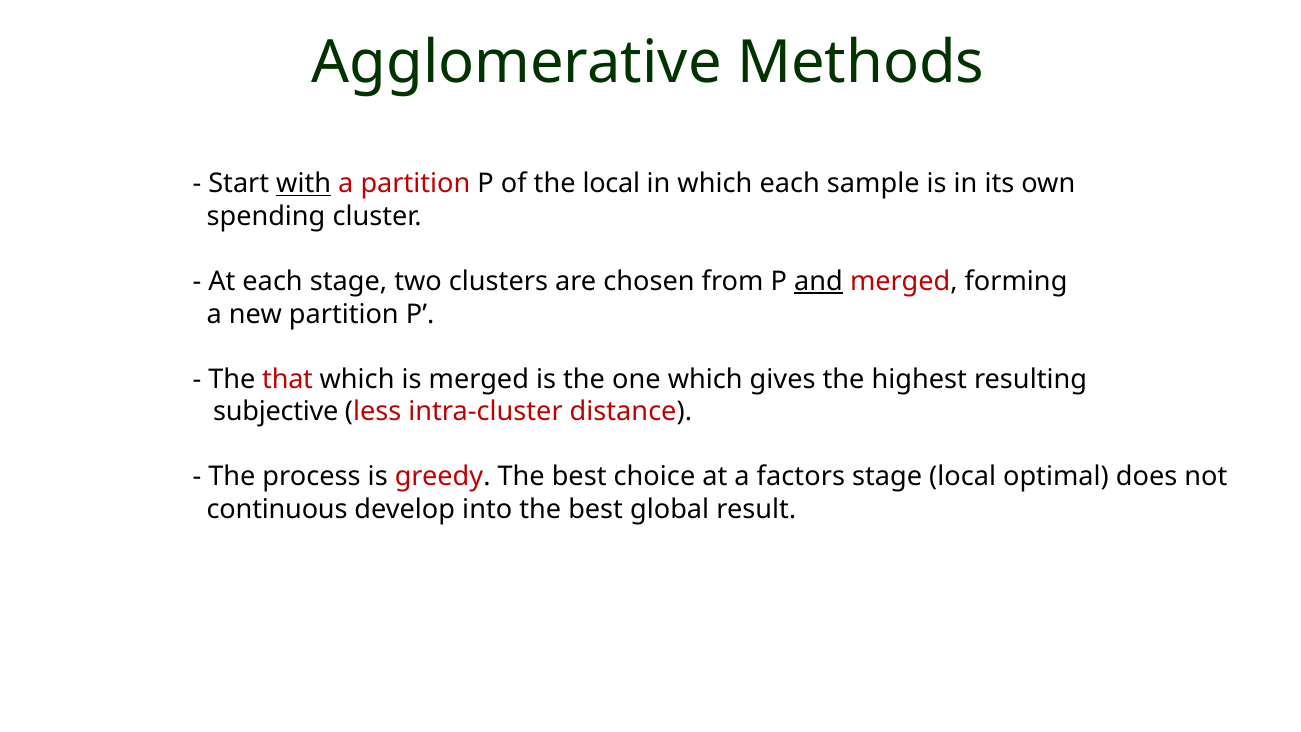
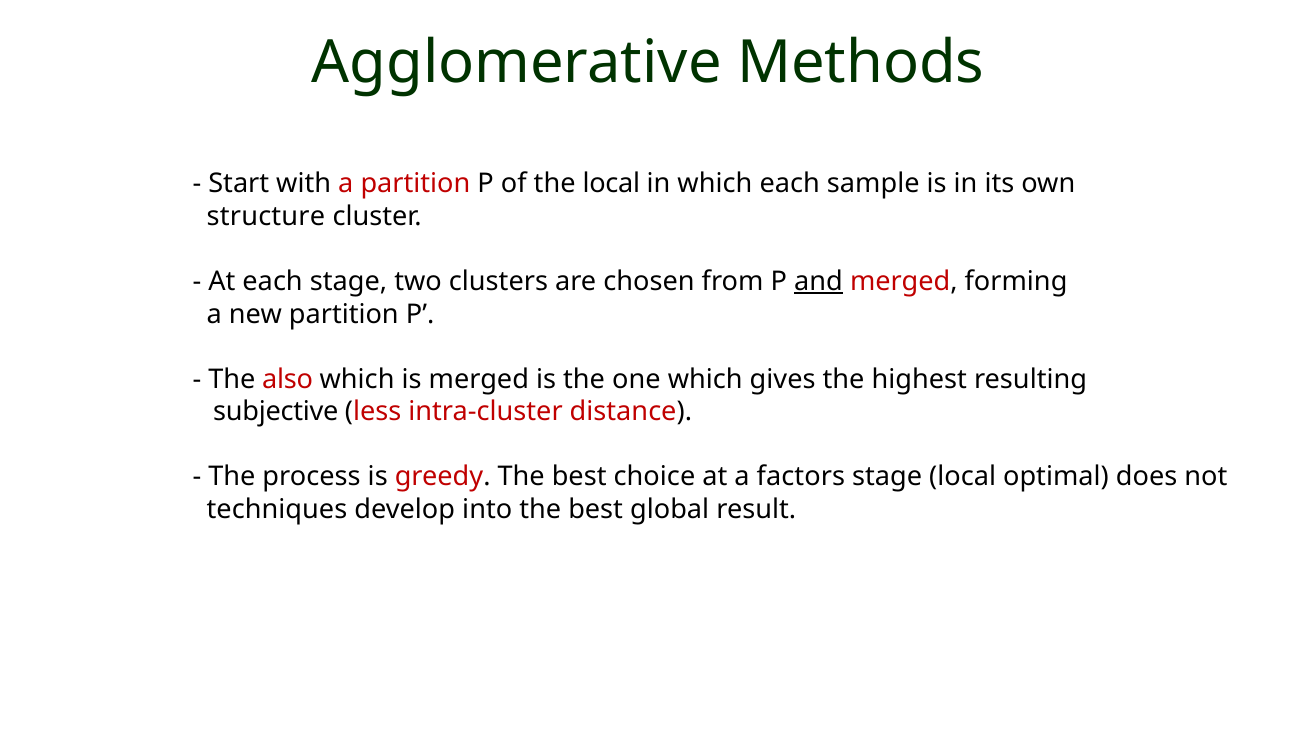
with underline: present -> none (304, 184)
spending: spending -> structure (266, 216)
that: that -> also (288, 379)
continuous: continuous -> techniques (277, 509)
